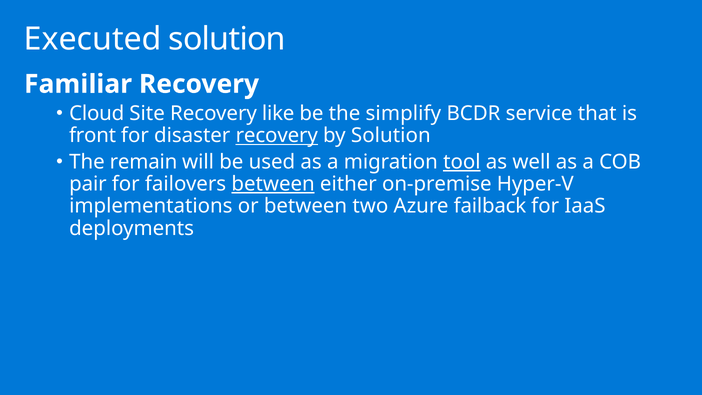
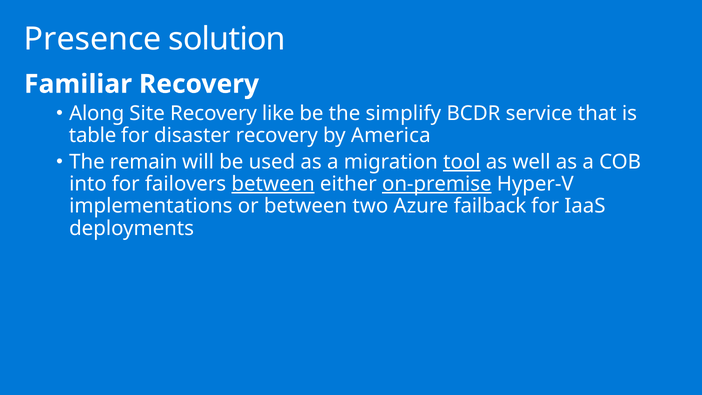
Executed: Executed -> Presence (93, 39)
Cloud: Cloud -> Along (97, 114)
front: front -> table (93, 136)
recovery underline: present -> none (277, 136)
by Solution: Solution -> America (391, 136)
pair: pair -> into (88, 184)
on-premise underline: none -> present (437, 184)
